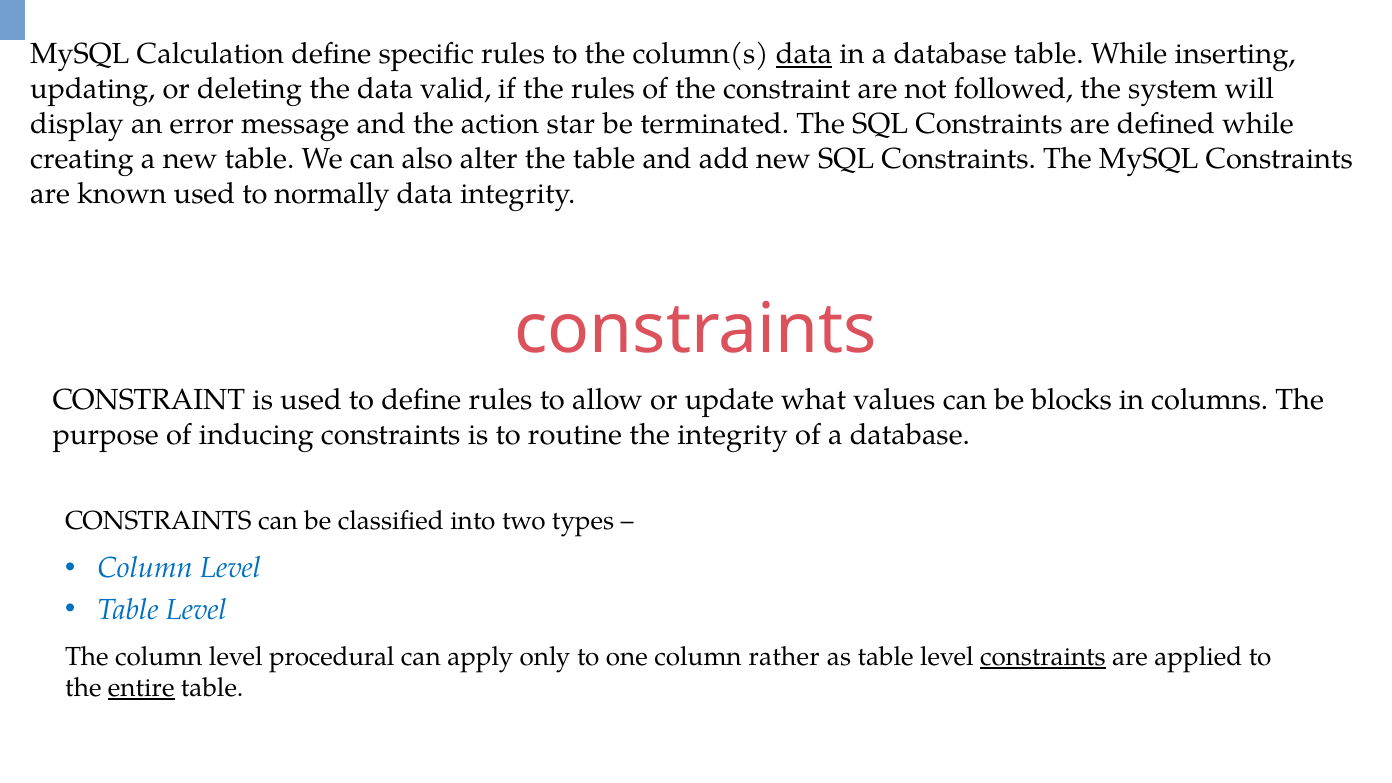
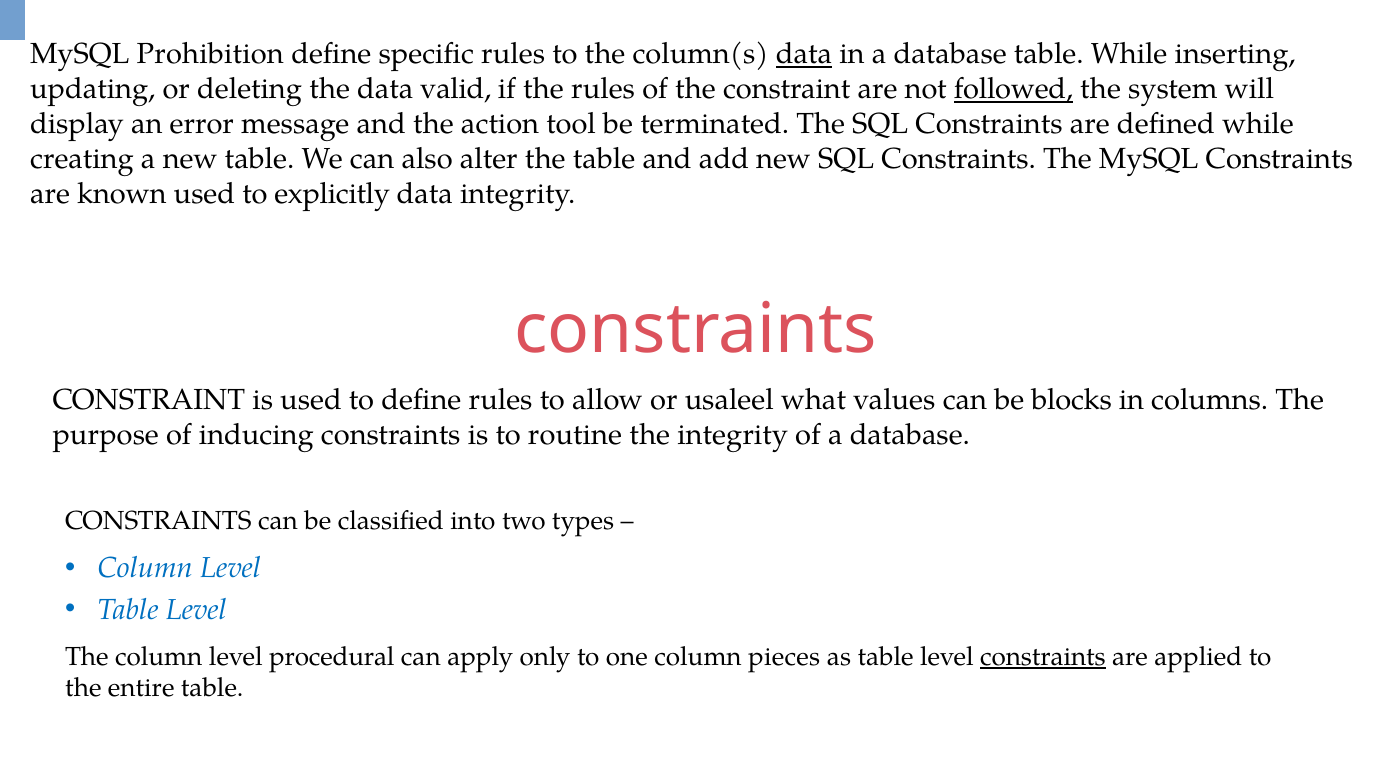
Calculation: Calculation -> Prohibition (210, 54)
followed underline: none -> present (1014, 89)
star: star -> tool (571, 124)
normally: normally -> explicitly (332, 194)
update: update -> usaleel (729, 400)
rather: rather -> pieces (784, 657)
entire underline: present -> none (141, 688)
